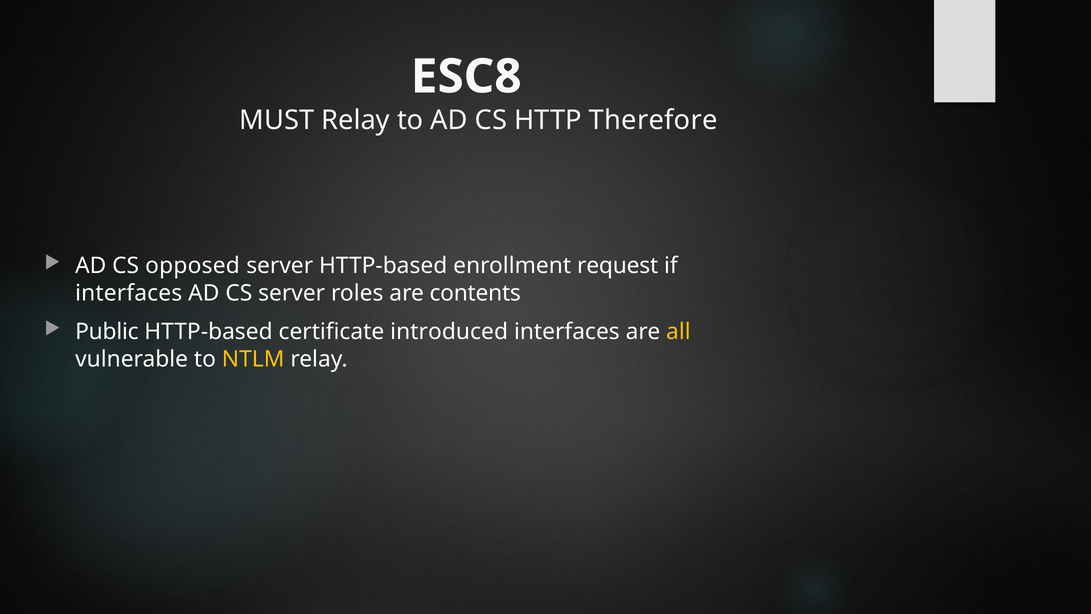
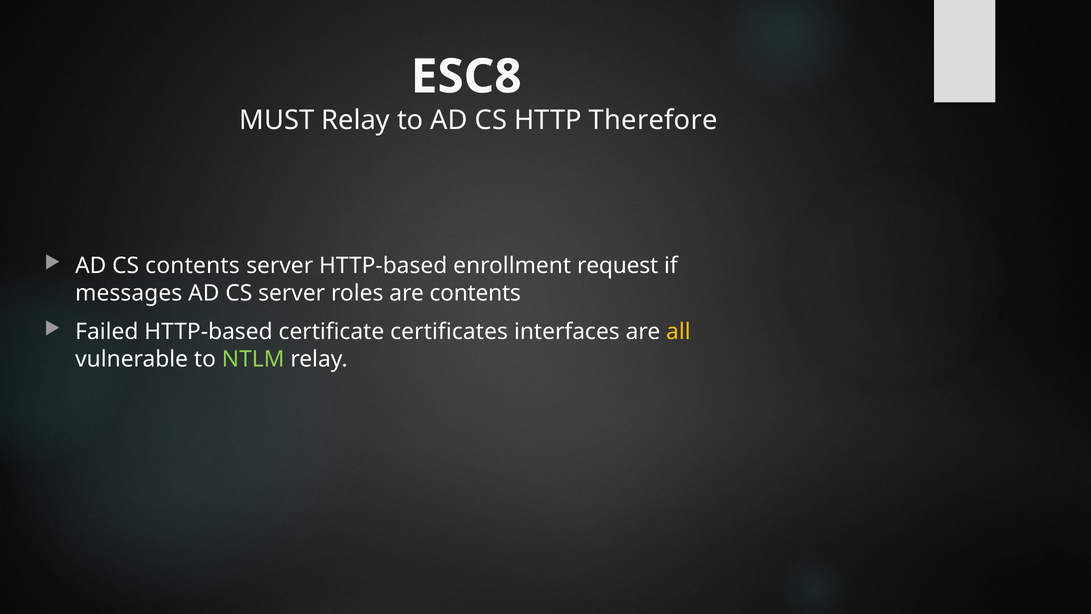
CS opposed: opposed -> contents (193, 266)
interfaces: interfaces -> messages (129, 293)
Public: Public -> Failed (107, 332)
introduced: introduced -> certificates (449, 332)
NTLM colour: yellow -> light green (253, 359)
